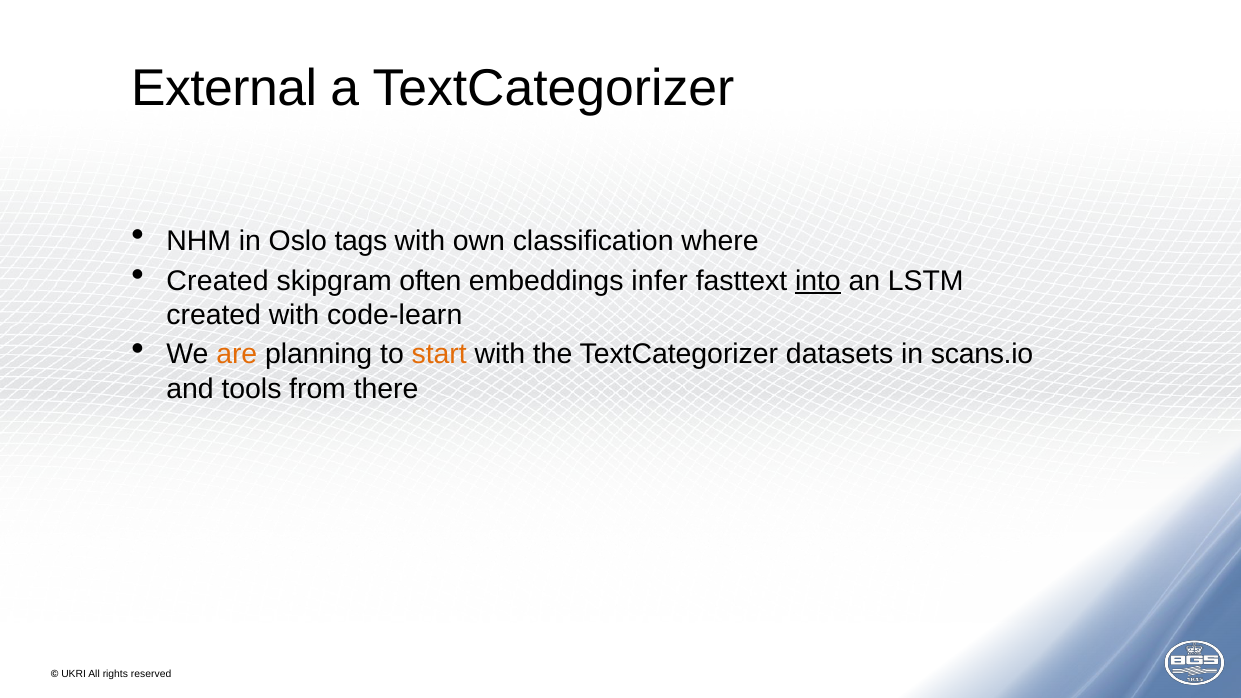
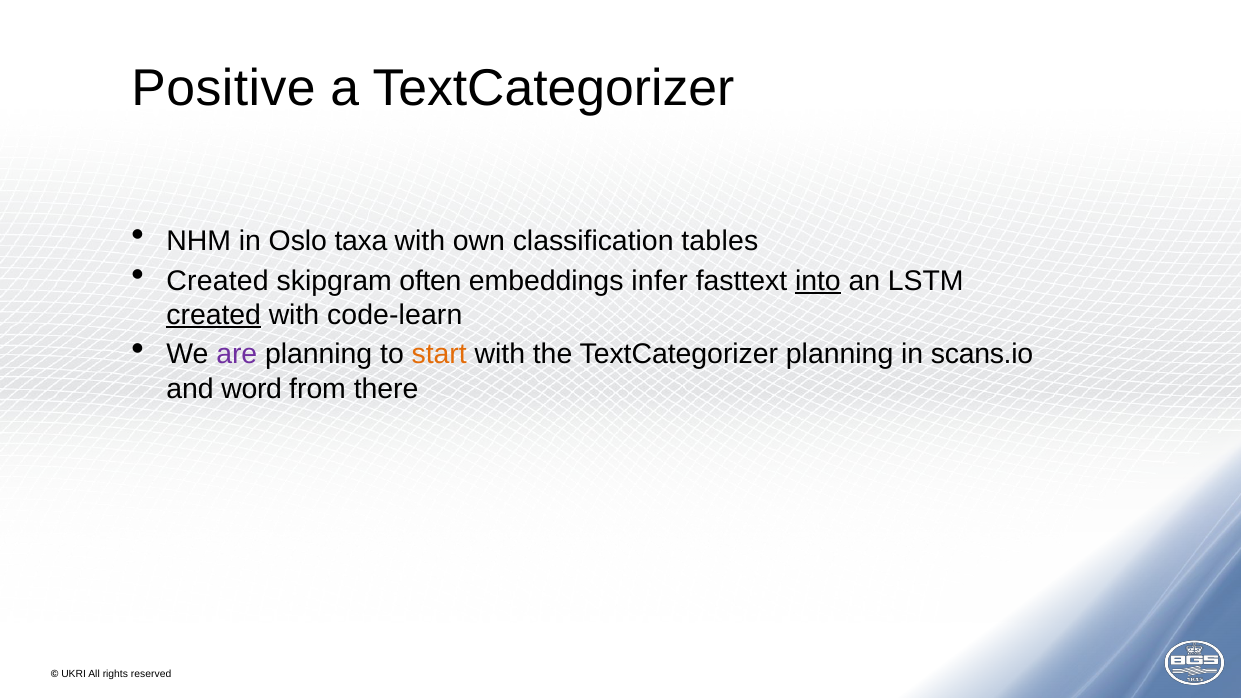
External: External -> Positive (224, 88)
tags: tags -> taxa (361, 241)
where: where -> tables (720, 241)
created underline: none -> present (214, 315)
are colour: orange -> purple (237, 355)
TextCategorizer datasets: datasets -> planning (840, 355)
tools: tools -> word (252, 389)
